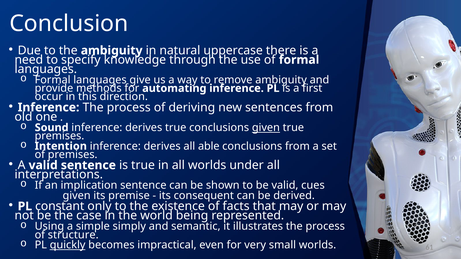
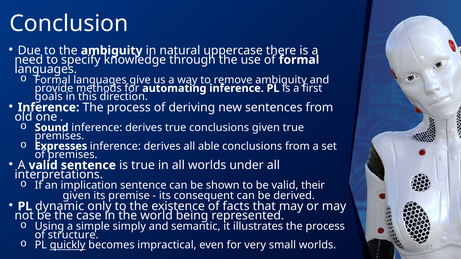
occur: occur -> goals (49, 97)
given underline: present -> none (266, 128)
Intention: Intention -> Expresses (61, 146)
cues: cues -> their (313, 186)
constant: constant -> dynamic (60, 207)
